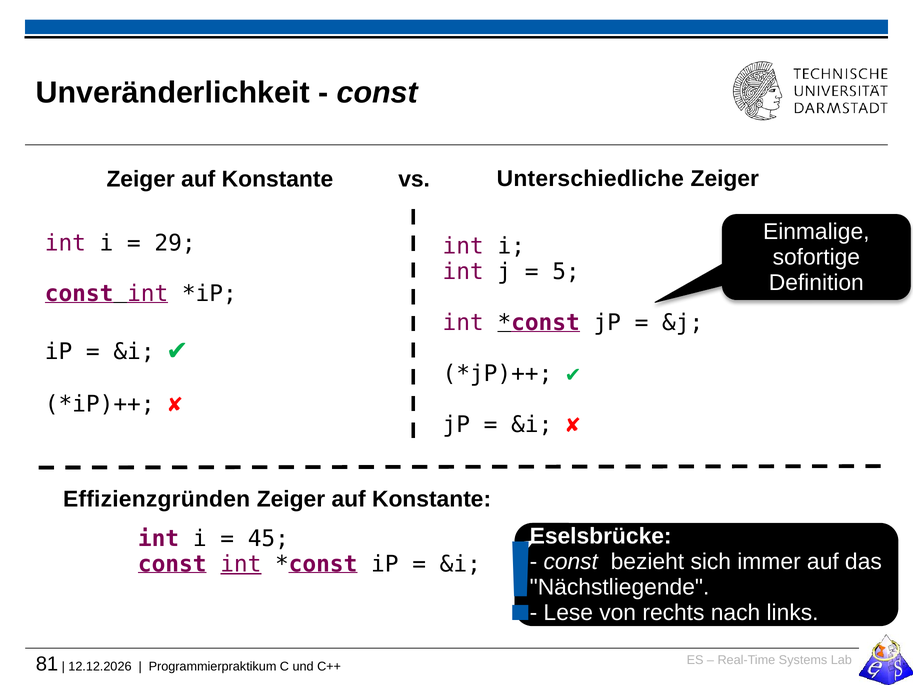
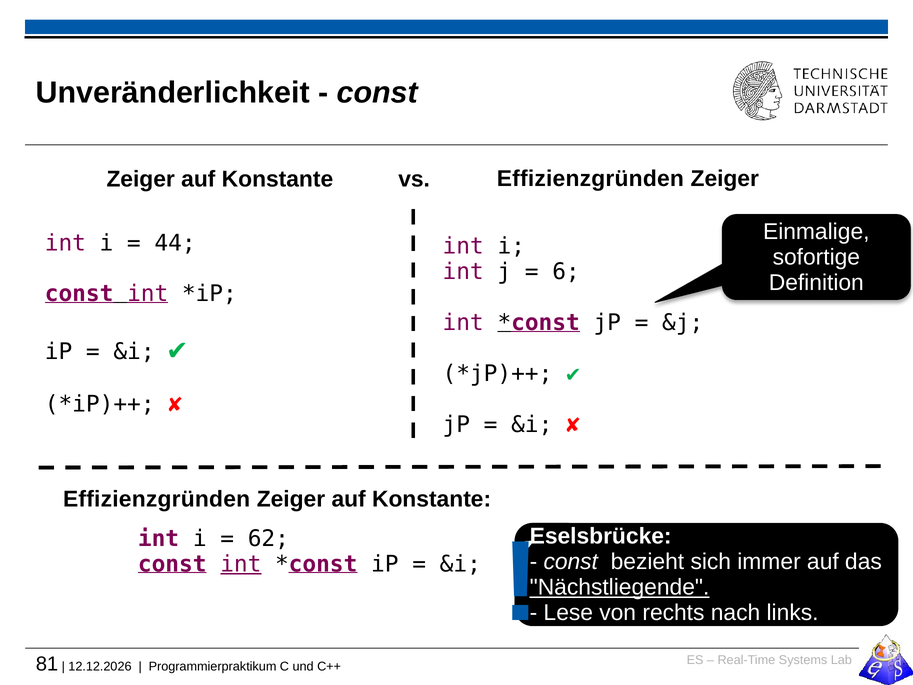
Konstante Unterschiedliche: Unterschiedliche -> Effizienzgründen (590, 178)
29: 29 -> 44 (175, 243)
5: 5 -> 6 (566, 272)
45: 45 -> 62 (268, 538)
Nächstliegende underline: none -> present (620, 587)
